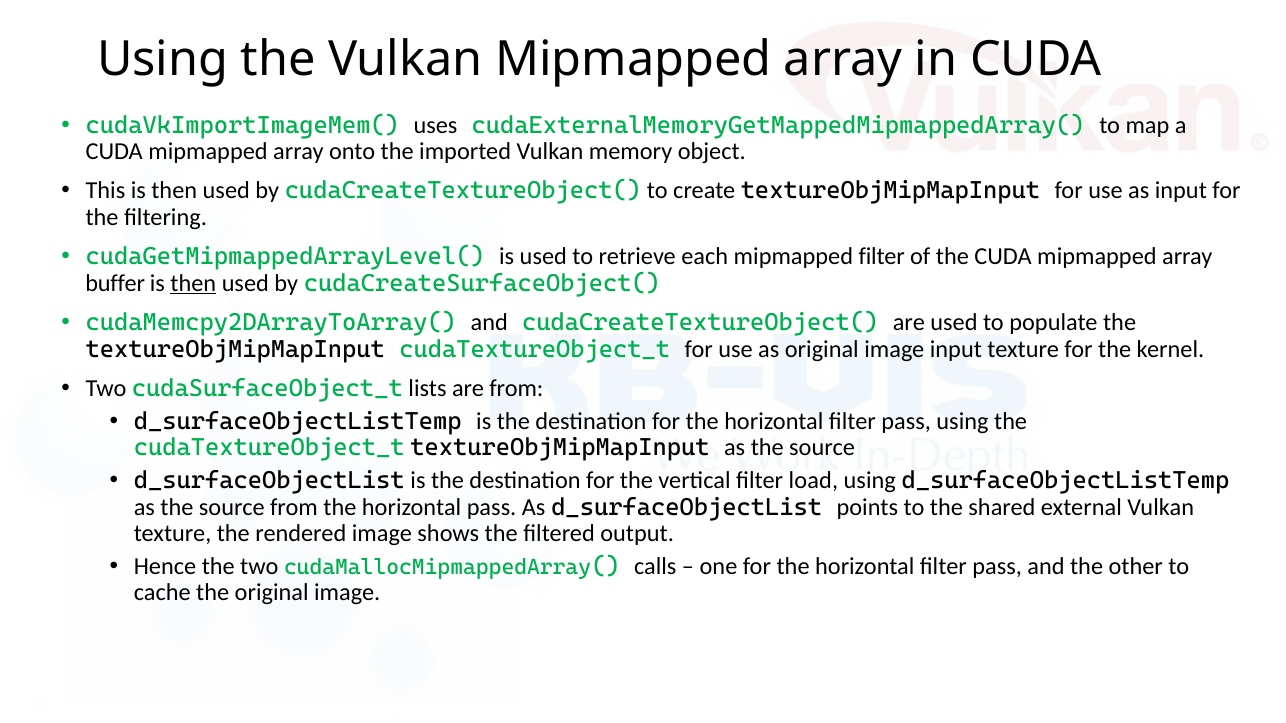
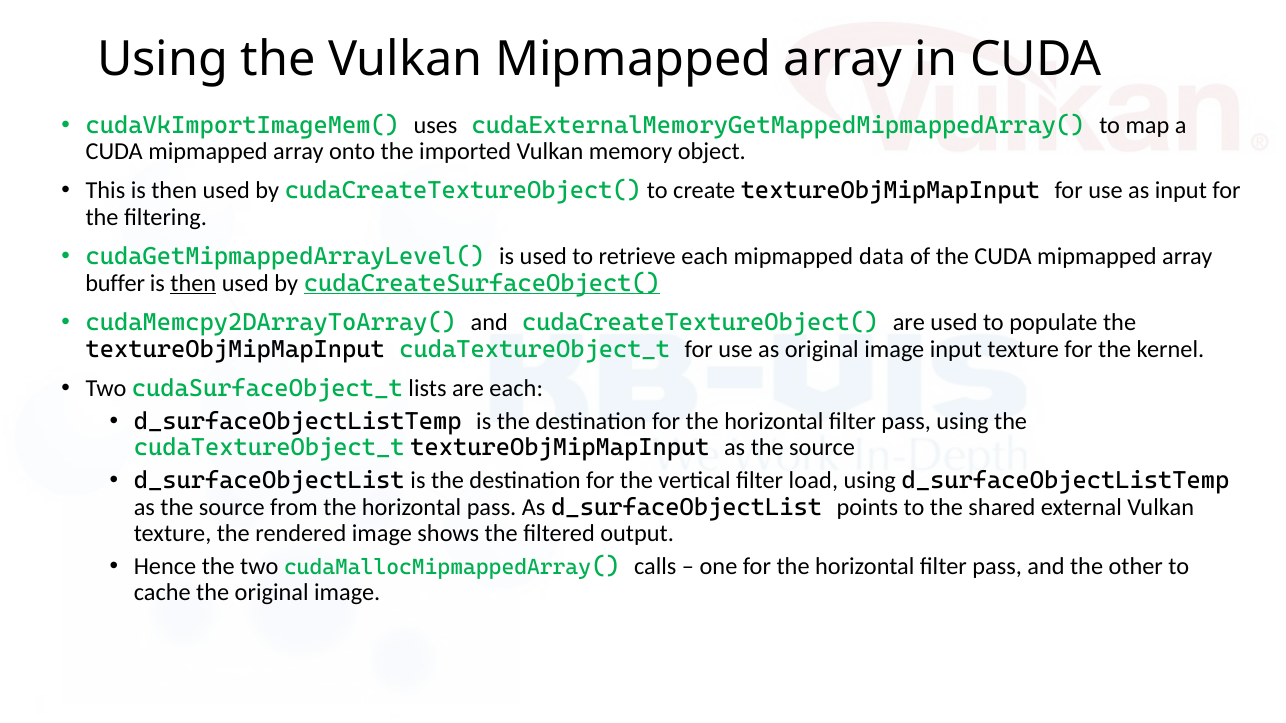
mipmapped filter: filter -> data (881, 257)
cudaCreateSurfaceObject( underline: none -> present (482, 283)
are from: from -> each (516, 389)
